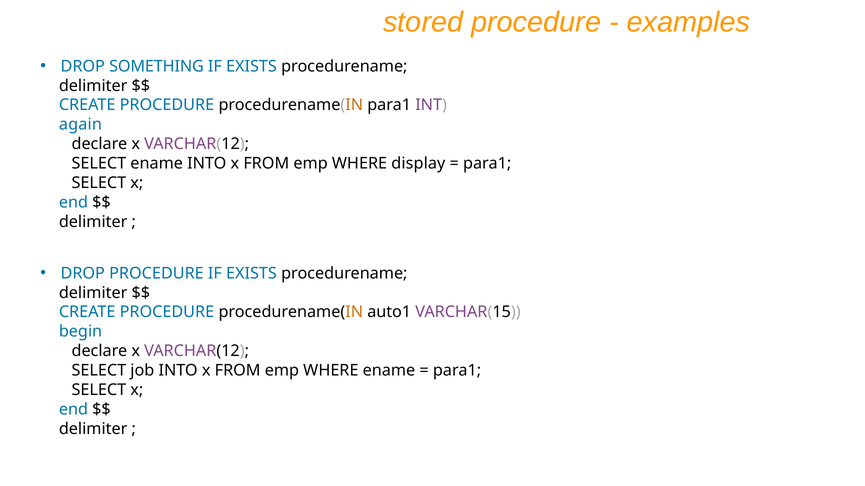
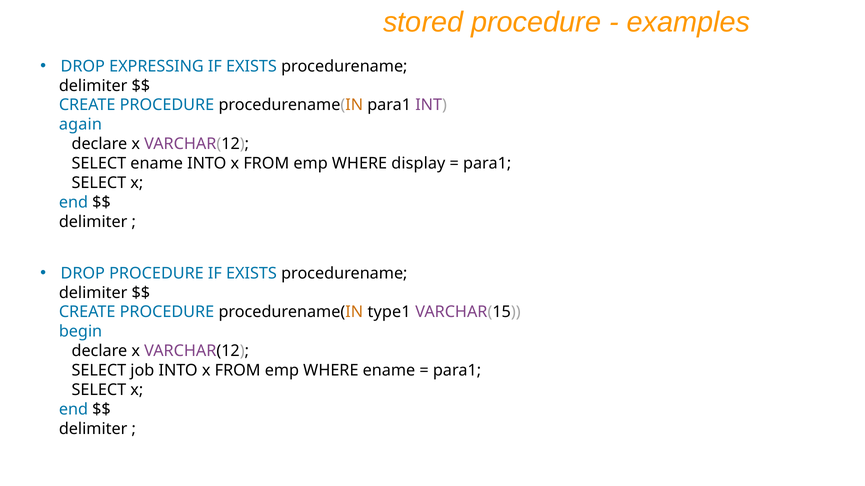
SOMETHING: SOMETHING -> EXPRESSING (156, 66)
auto1: auto1 -> type1 (389, 312)
